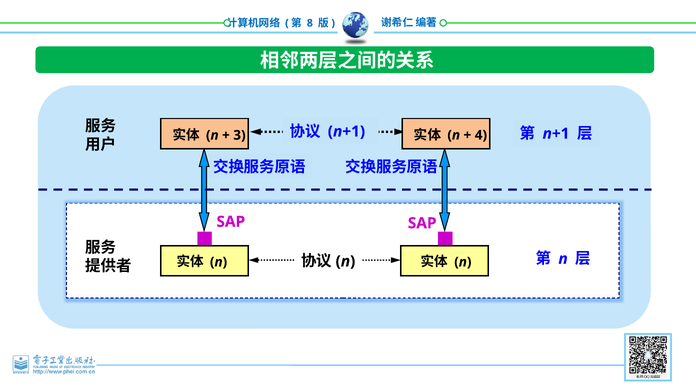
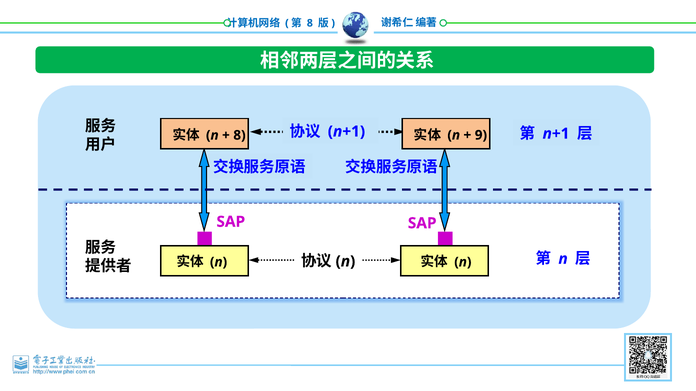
4: 4 -> 9 (481, 135)
3: 3 -> 8 (239, 135)
